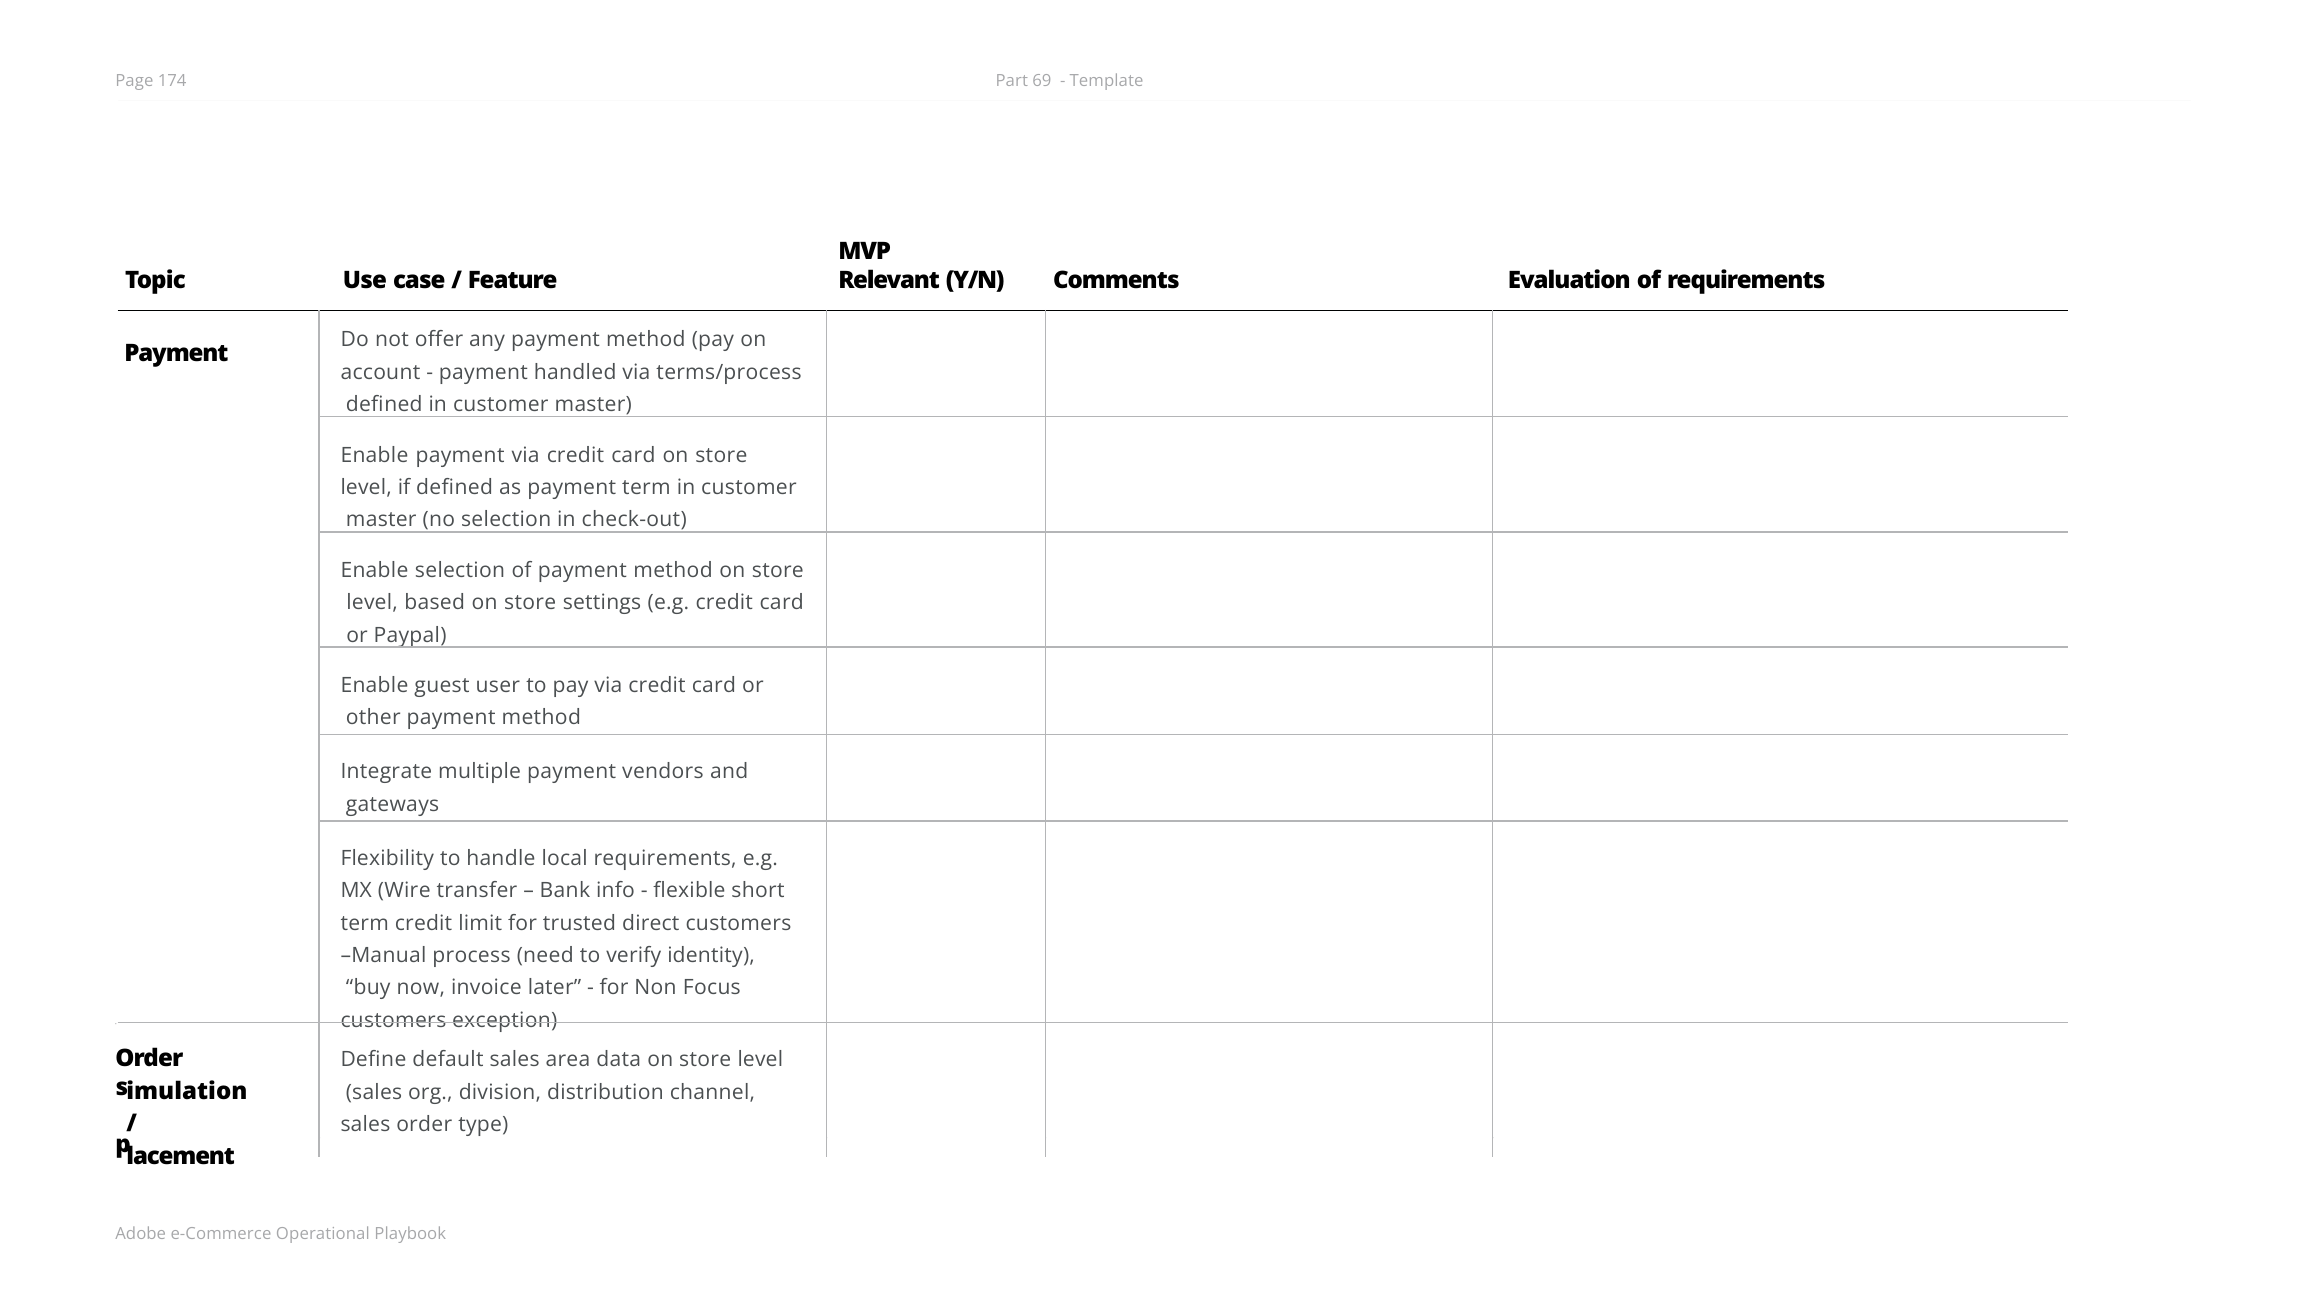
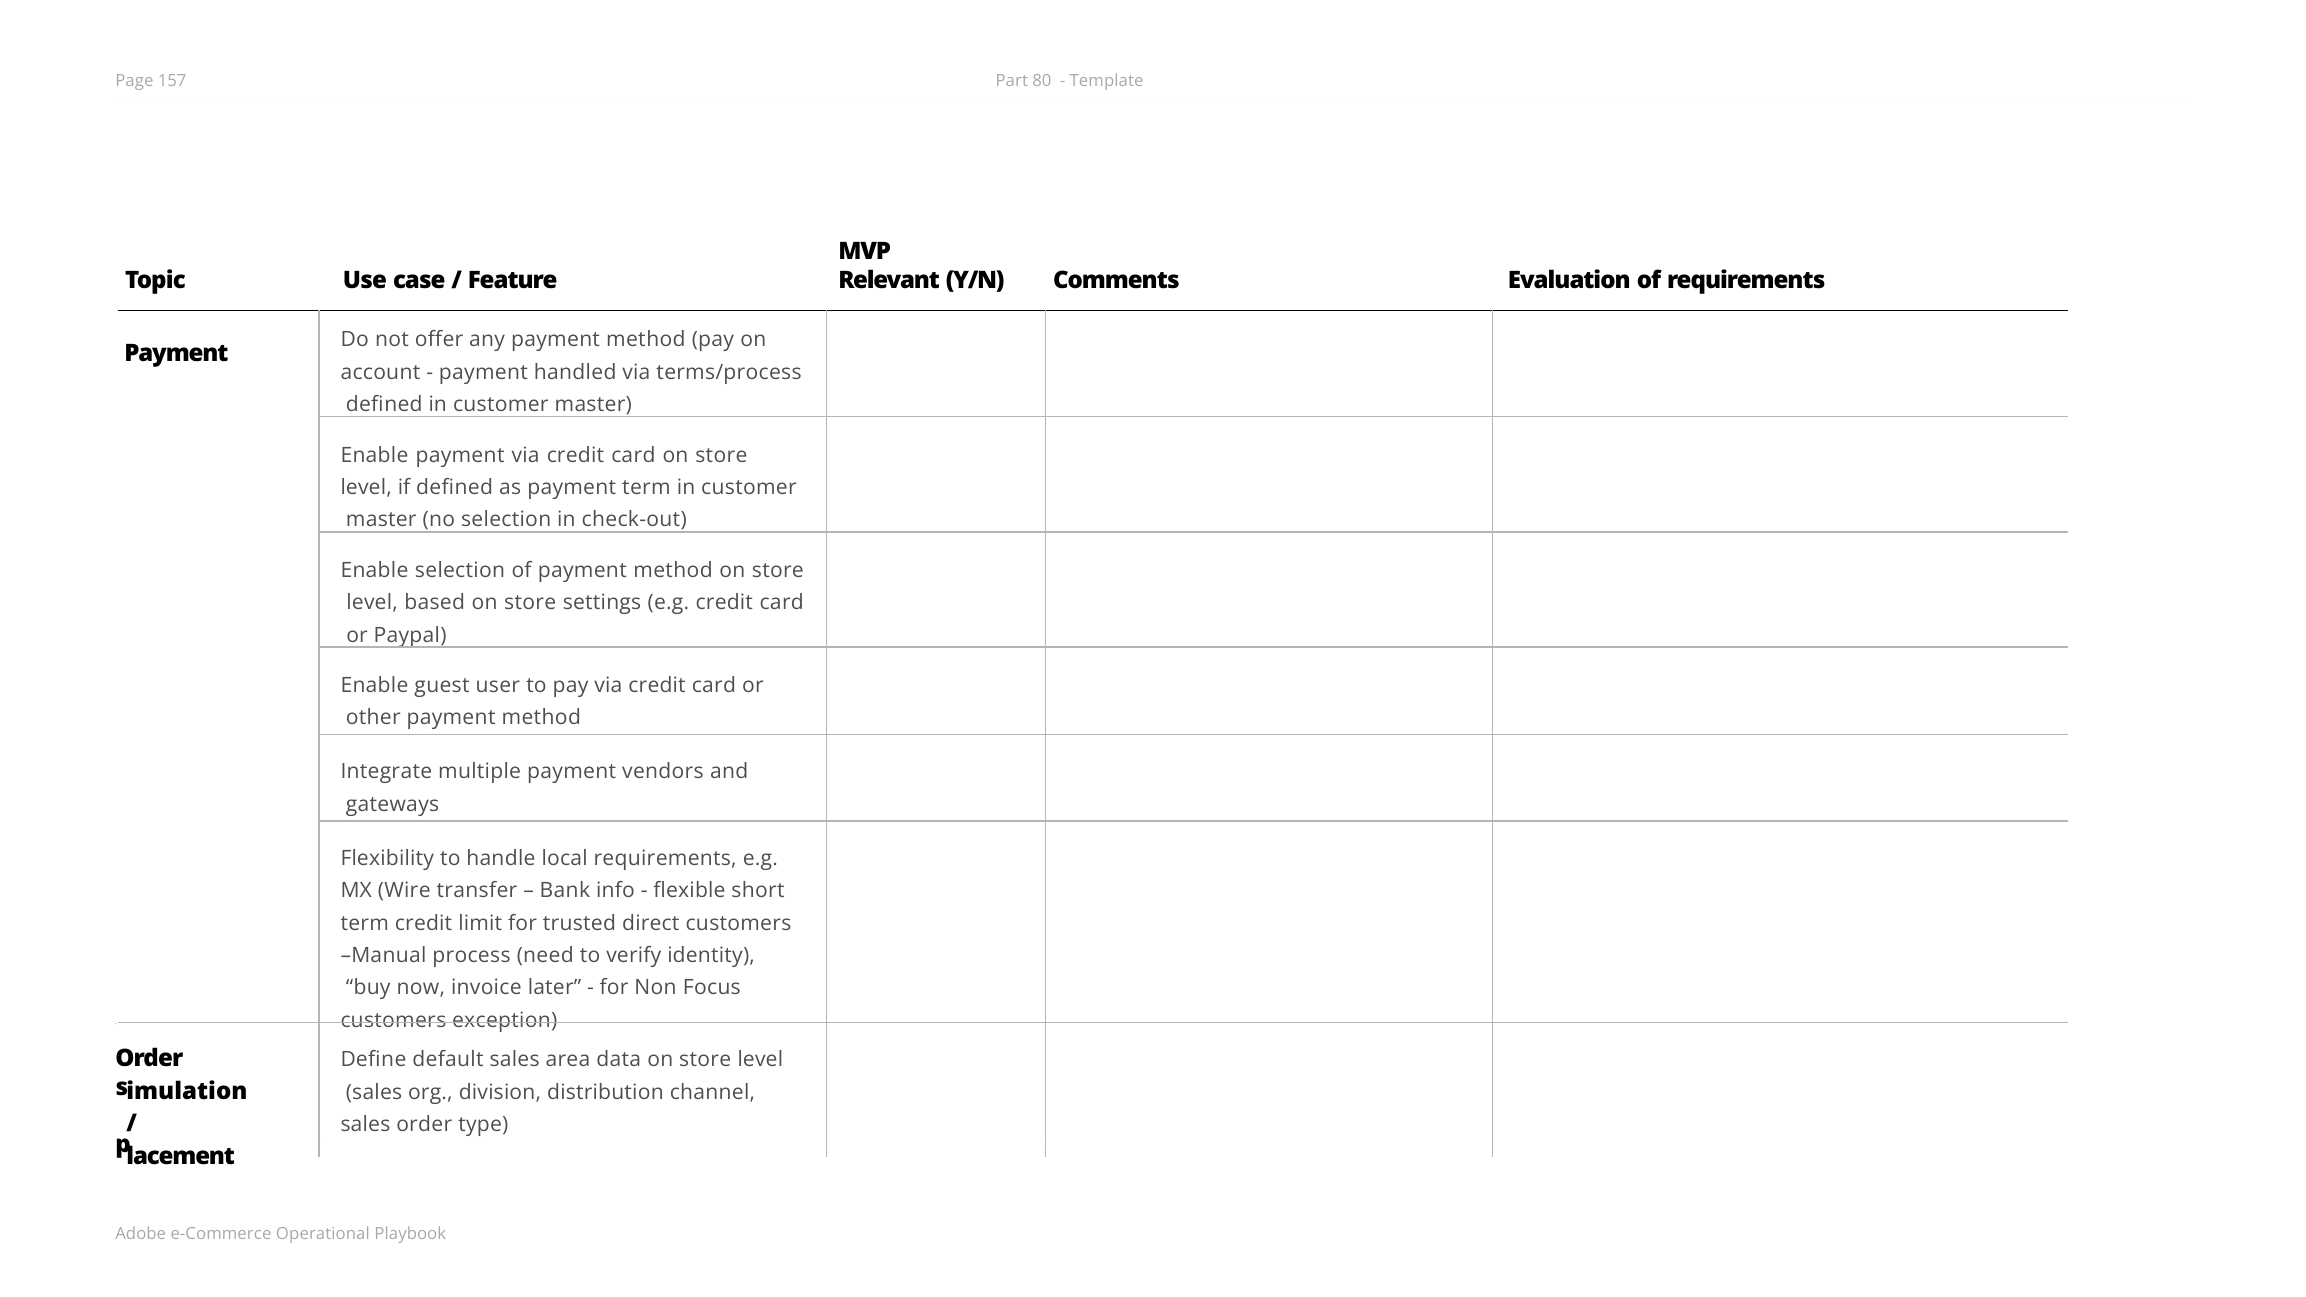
174: 174 -> 157 (172, 81)
69: 69 -> 80 (1042, 81)
